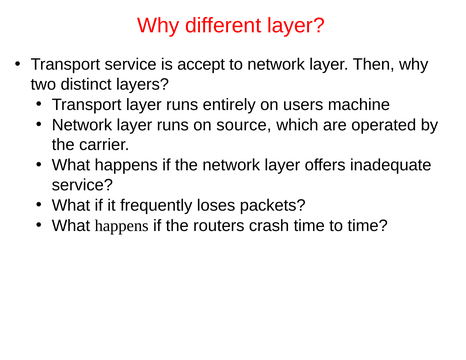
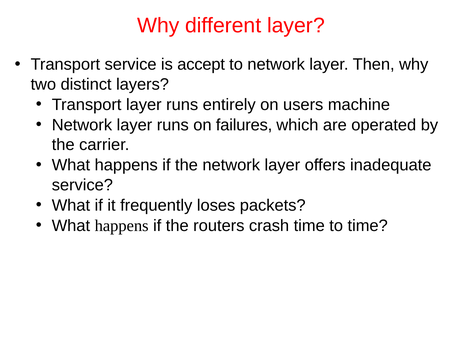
source: source -> failures (244, 125)
